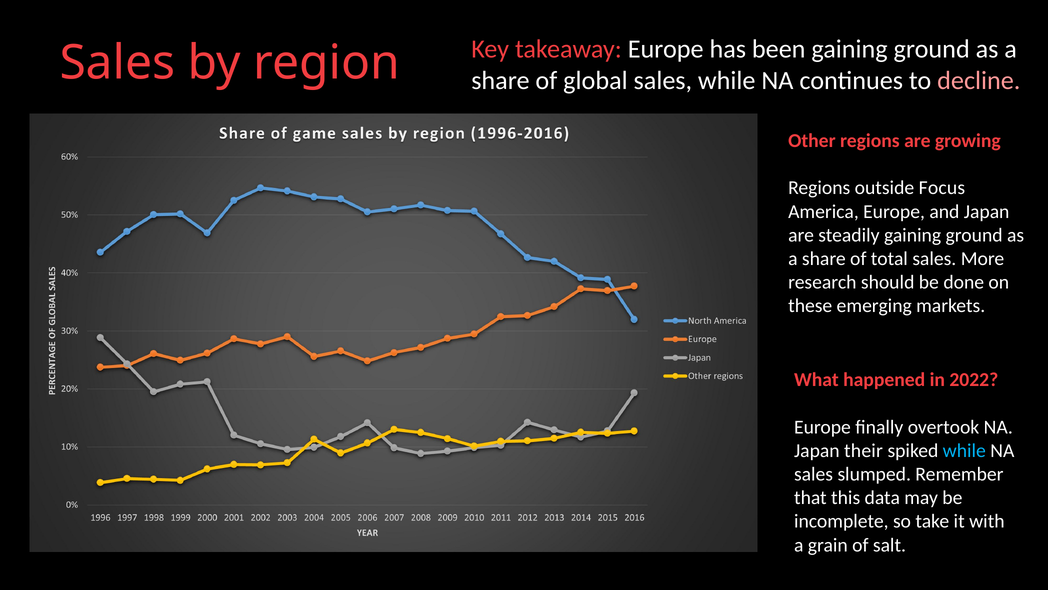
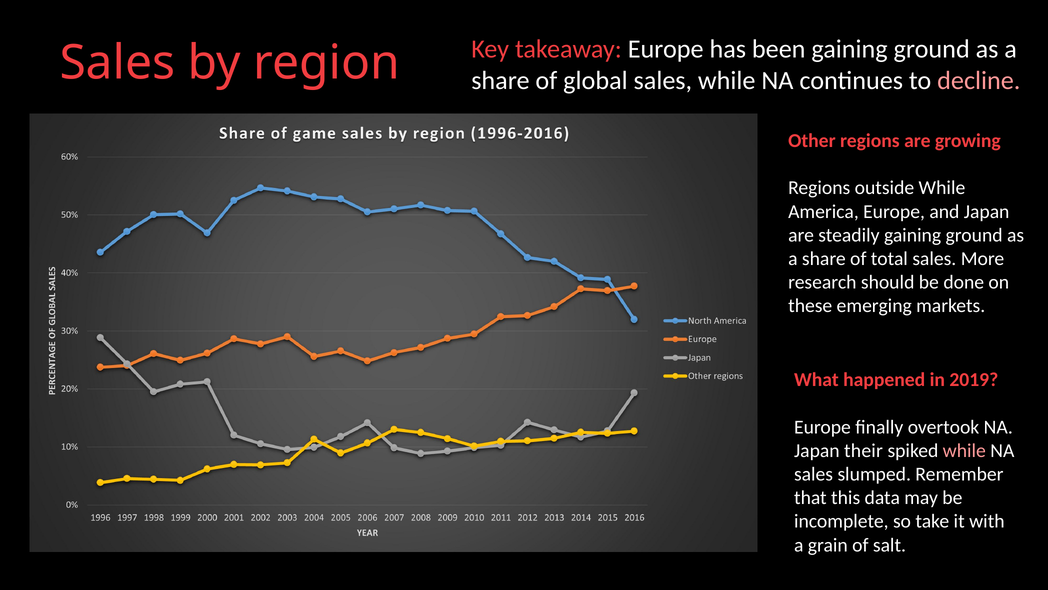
outside Focus: Focus -> While (942, 188)
2022: 2022 -> 2019 (974, 379)
while colour: light blue -> pink (964, 450)
